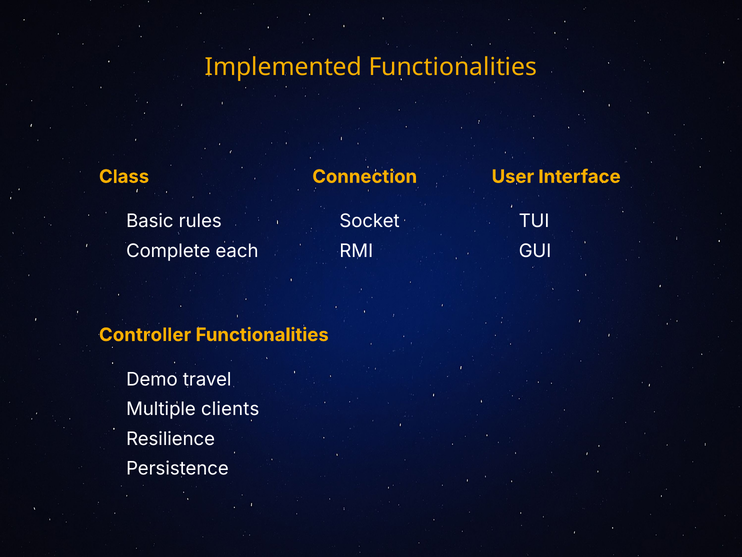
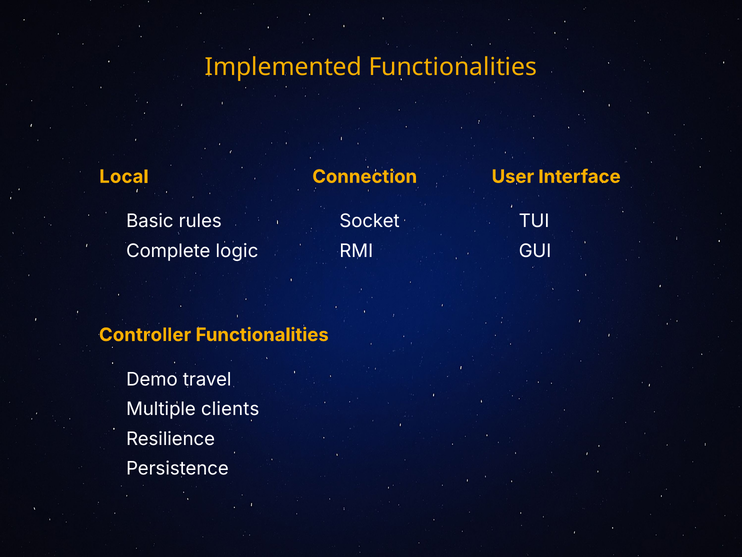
Class: Class -> Local (124, 177)
each: each -> logic (237, 251)
